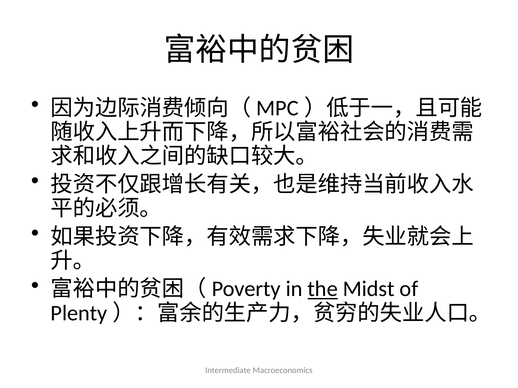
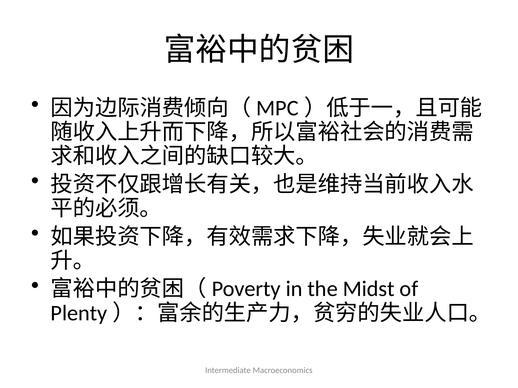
the underline: present -> none (323, 289)
